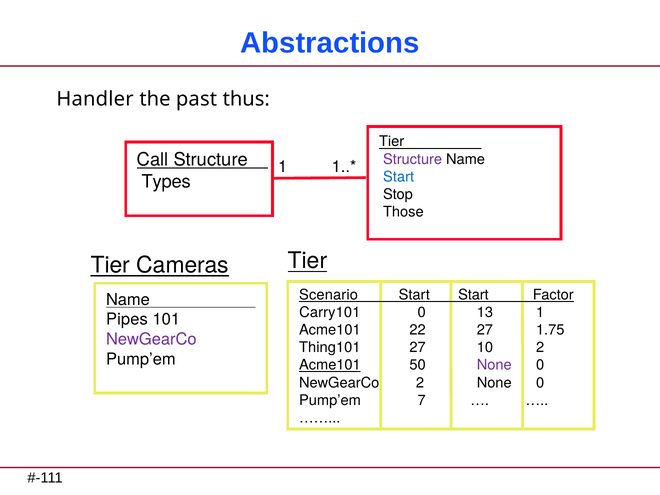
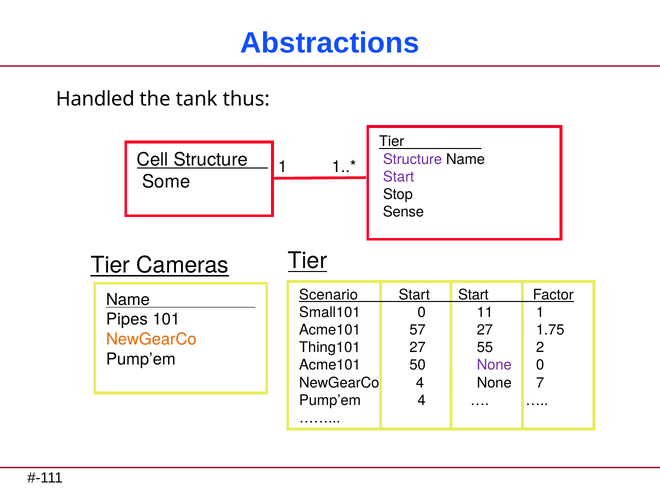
Handler: Handler -> Handled (95, 99)
past: past -> tank (197, 99)
Call: Call -> Cell (153, 160)
Start colour: blue -> purple (399, 177)
Types: Types -> Some (166, 182)
Those: Those -> Sense (403, 212)
Carry101: Carry101 -> Small101 (330, 312)
13: 13 -> 11 (485, 312)
22: 22 -> 57 (418, 330)
NewGearCo colour: purple -> orange (151, 339)
10: 10 -> 55 (485, 347)
Acme101 underline: present -> none (330, 365)
NewGearCo 2: 2 -> 4 (420, 383)
0: 0 -> 7 (540, 383)
Pump’em 7: 7 -> 4 (422, 400)
